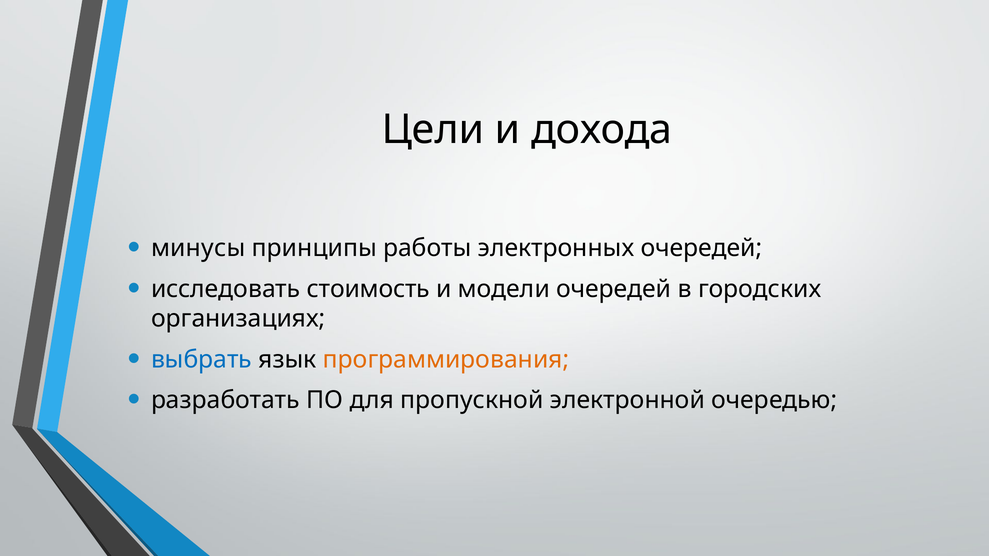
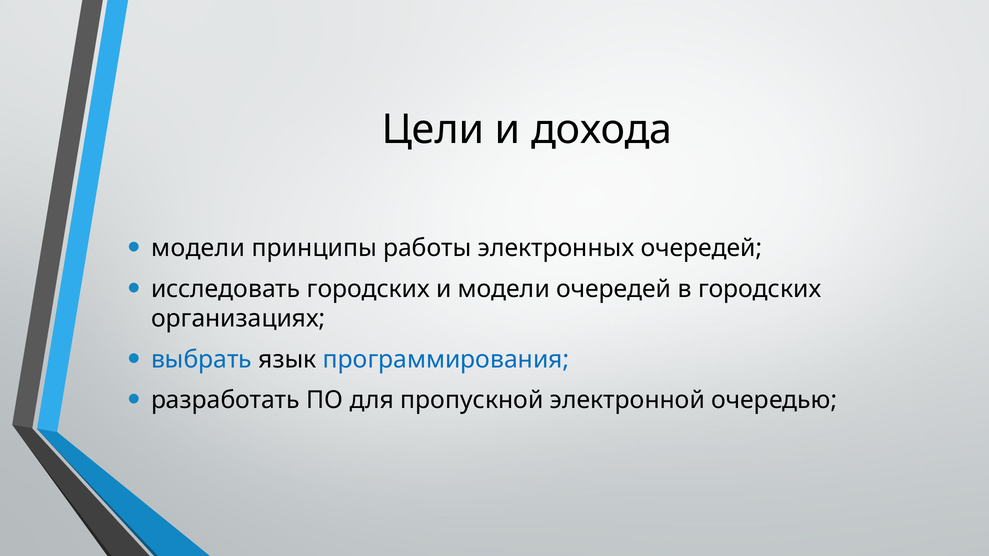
минусы: минусы -> модели (198, 248)
исследовать стоимость: стоимость -> городских (368, 289)
программирования colour: orange -> blue (446, 360)
